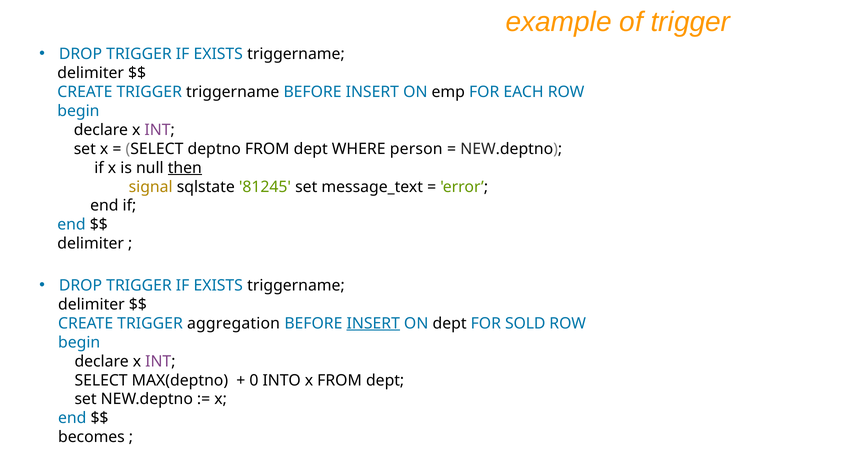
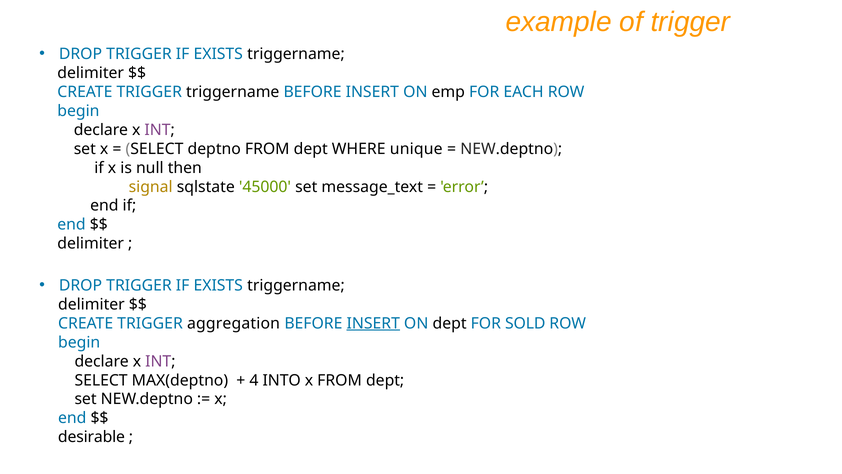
person: person -> unique (416, 149)
then underline: present -> none (185, 168)
81245: 81245 -> 45000 (265, 187)
0: 0 -> 4 (254, 380)
becomes: becomes -> desirable (91, 437)
